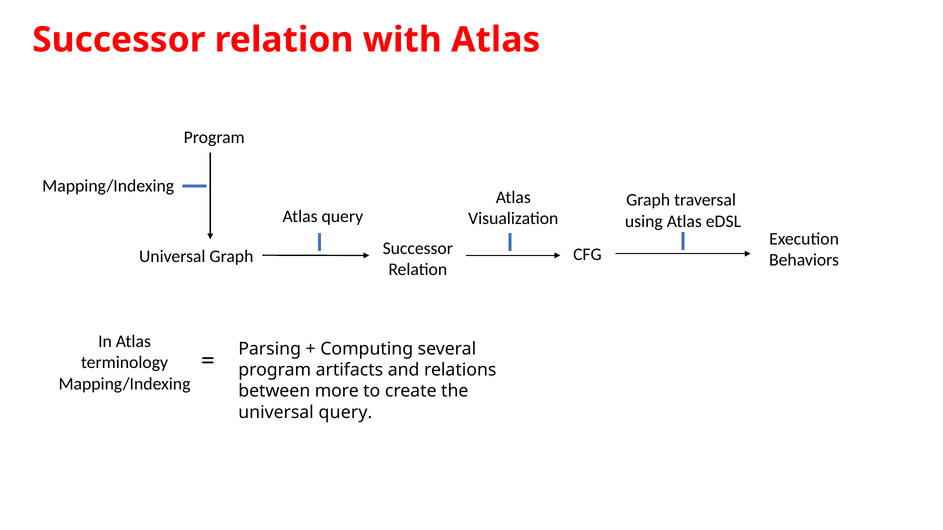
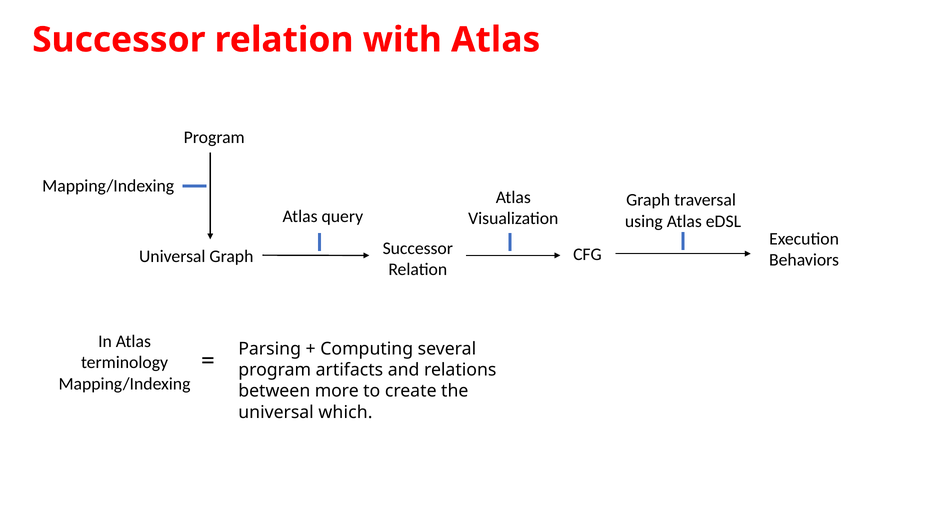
universal query: query -> which (346, 413)
